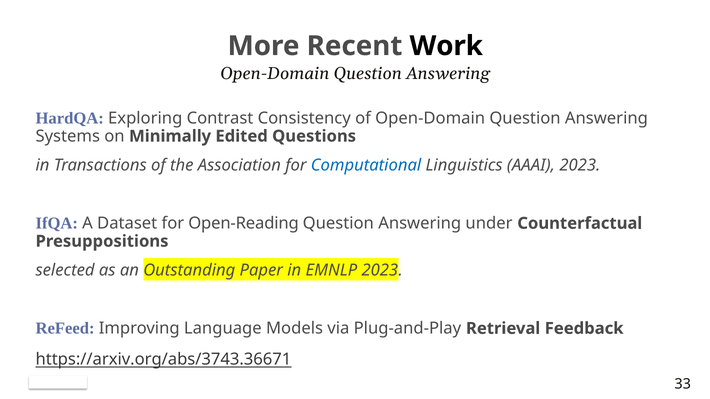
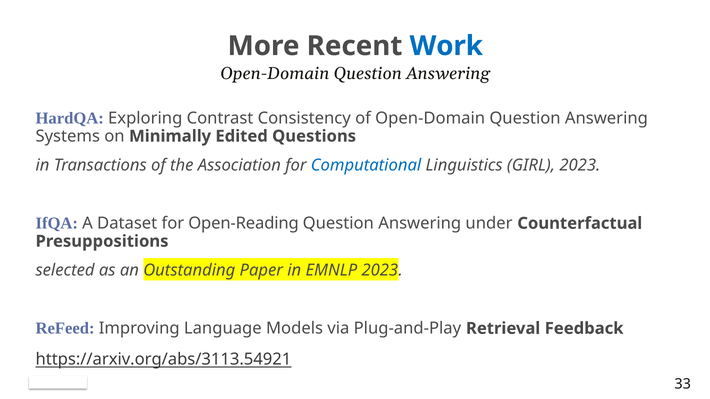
Work colour: black -> blue (446, 46)
AAAI: AAAI -> GIRL (531, 165)
https://arxiv.org/abs/3743.36671: https://arxiv.org/abs/3743.36671 -> https://arxiv.org/abs/3113.54921 (163, 360)
